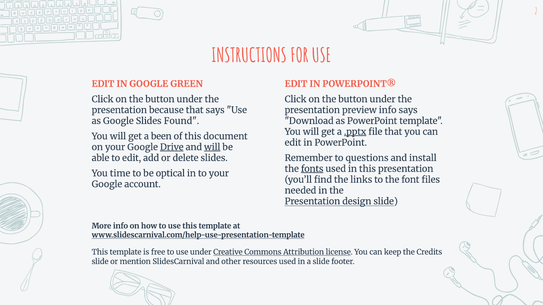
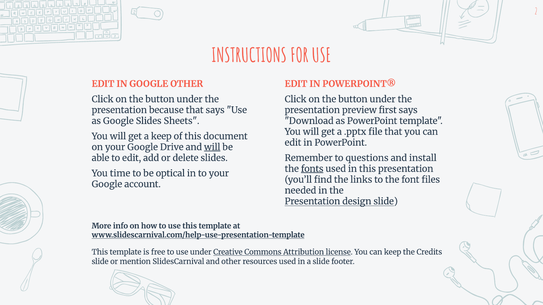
GOOGLE GREEN: GREEN -> OTHER (187, 84)
preview info: info -> first (388, 110)
Found: Found -> Sheets (182, 121)
.pptx underline: present -> none (355, 132)
a been: been -> keep (161, 137)
Drive underline: present -> none (172, 147)
